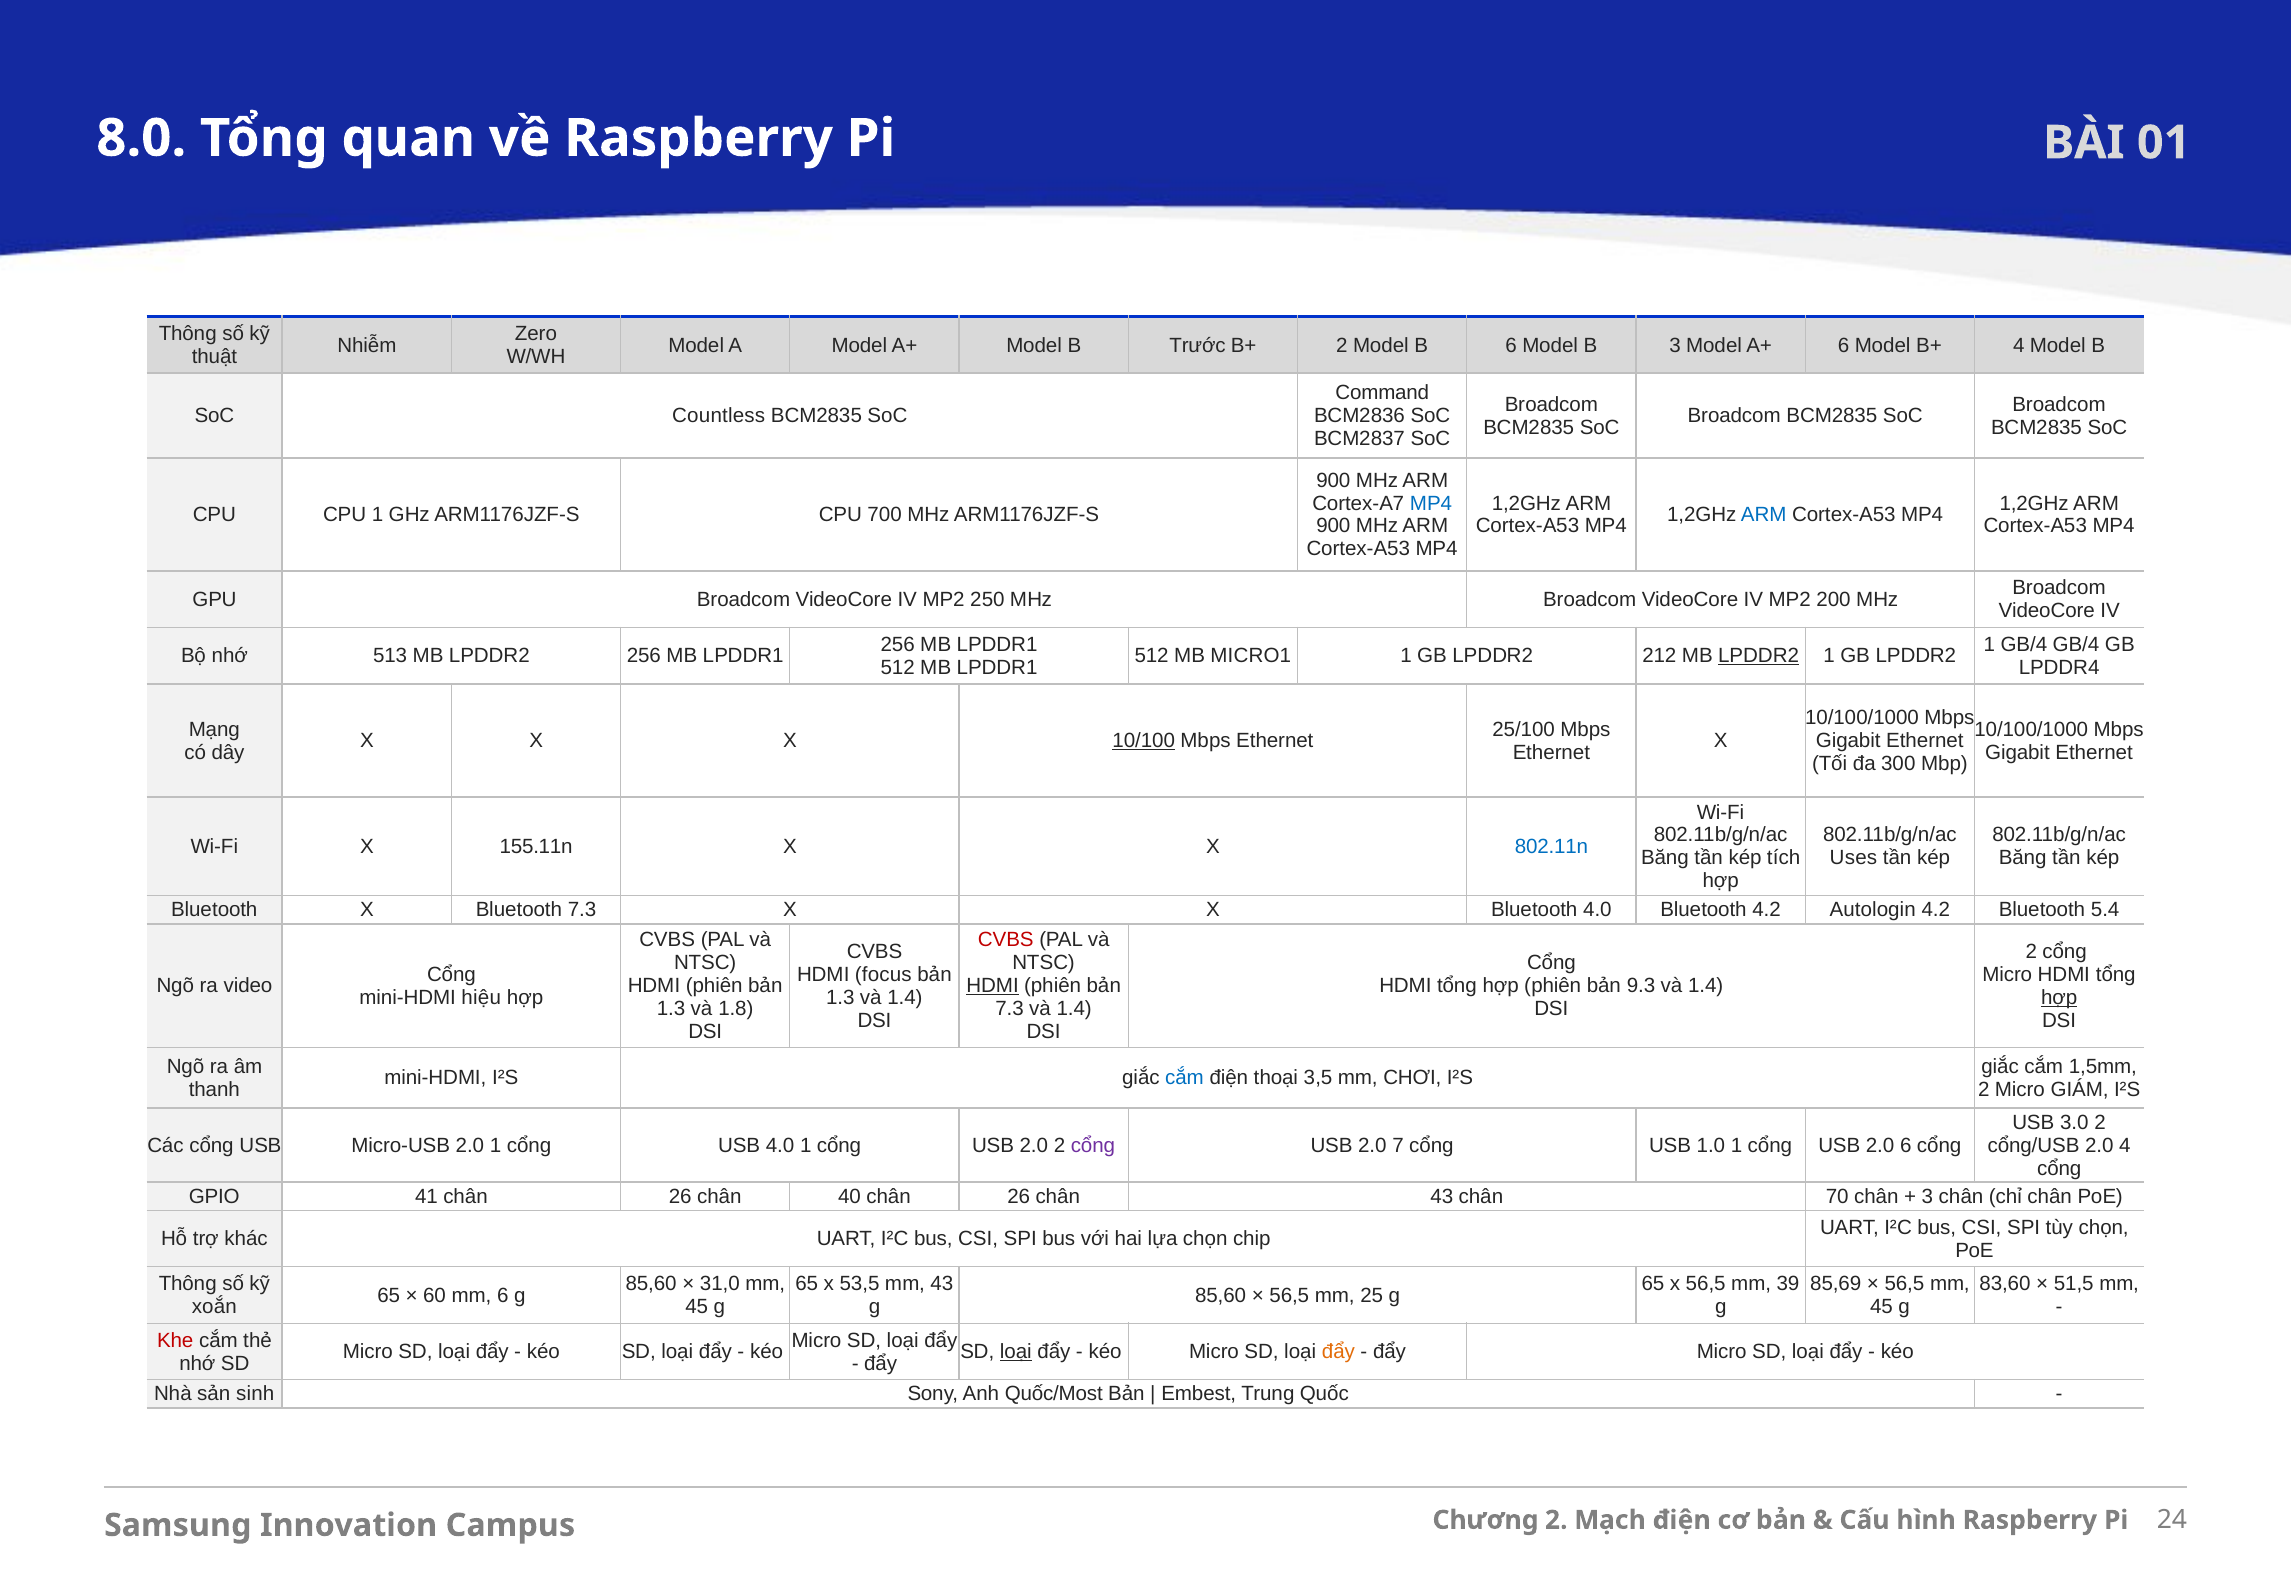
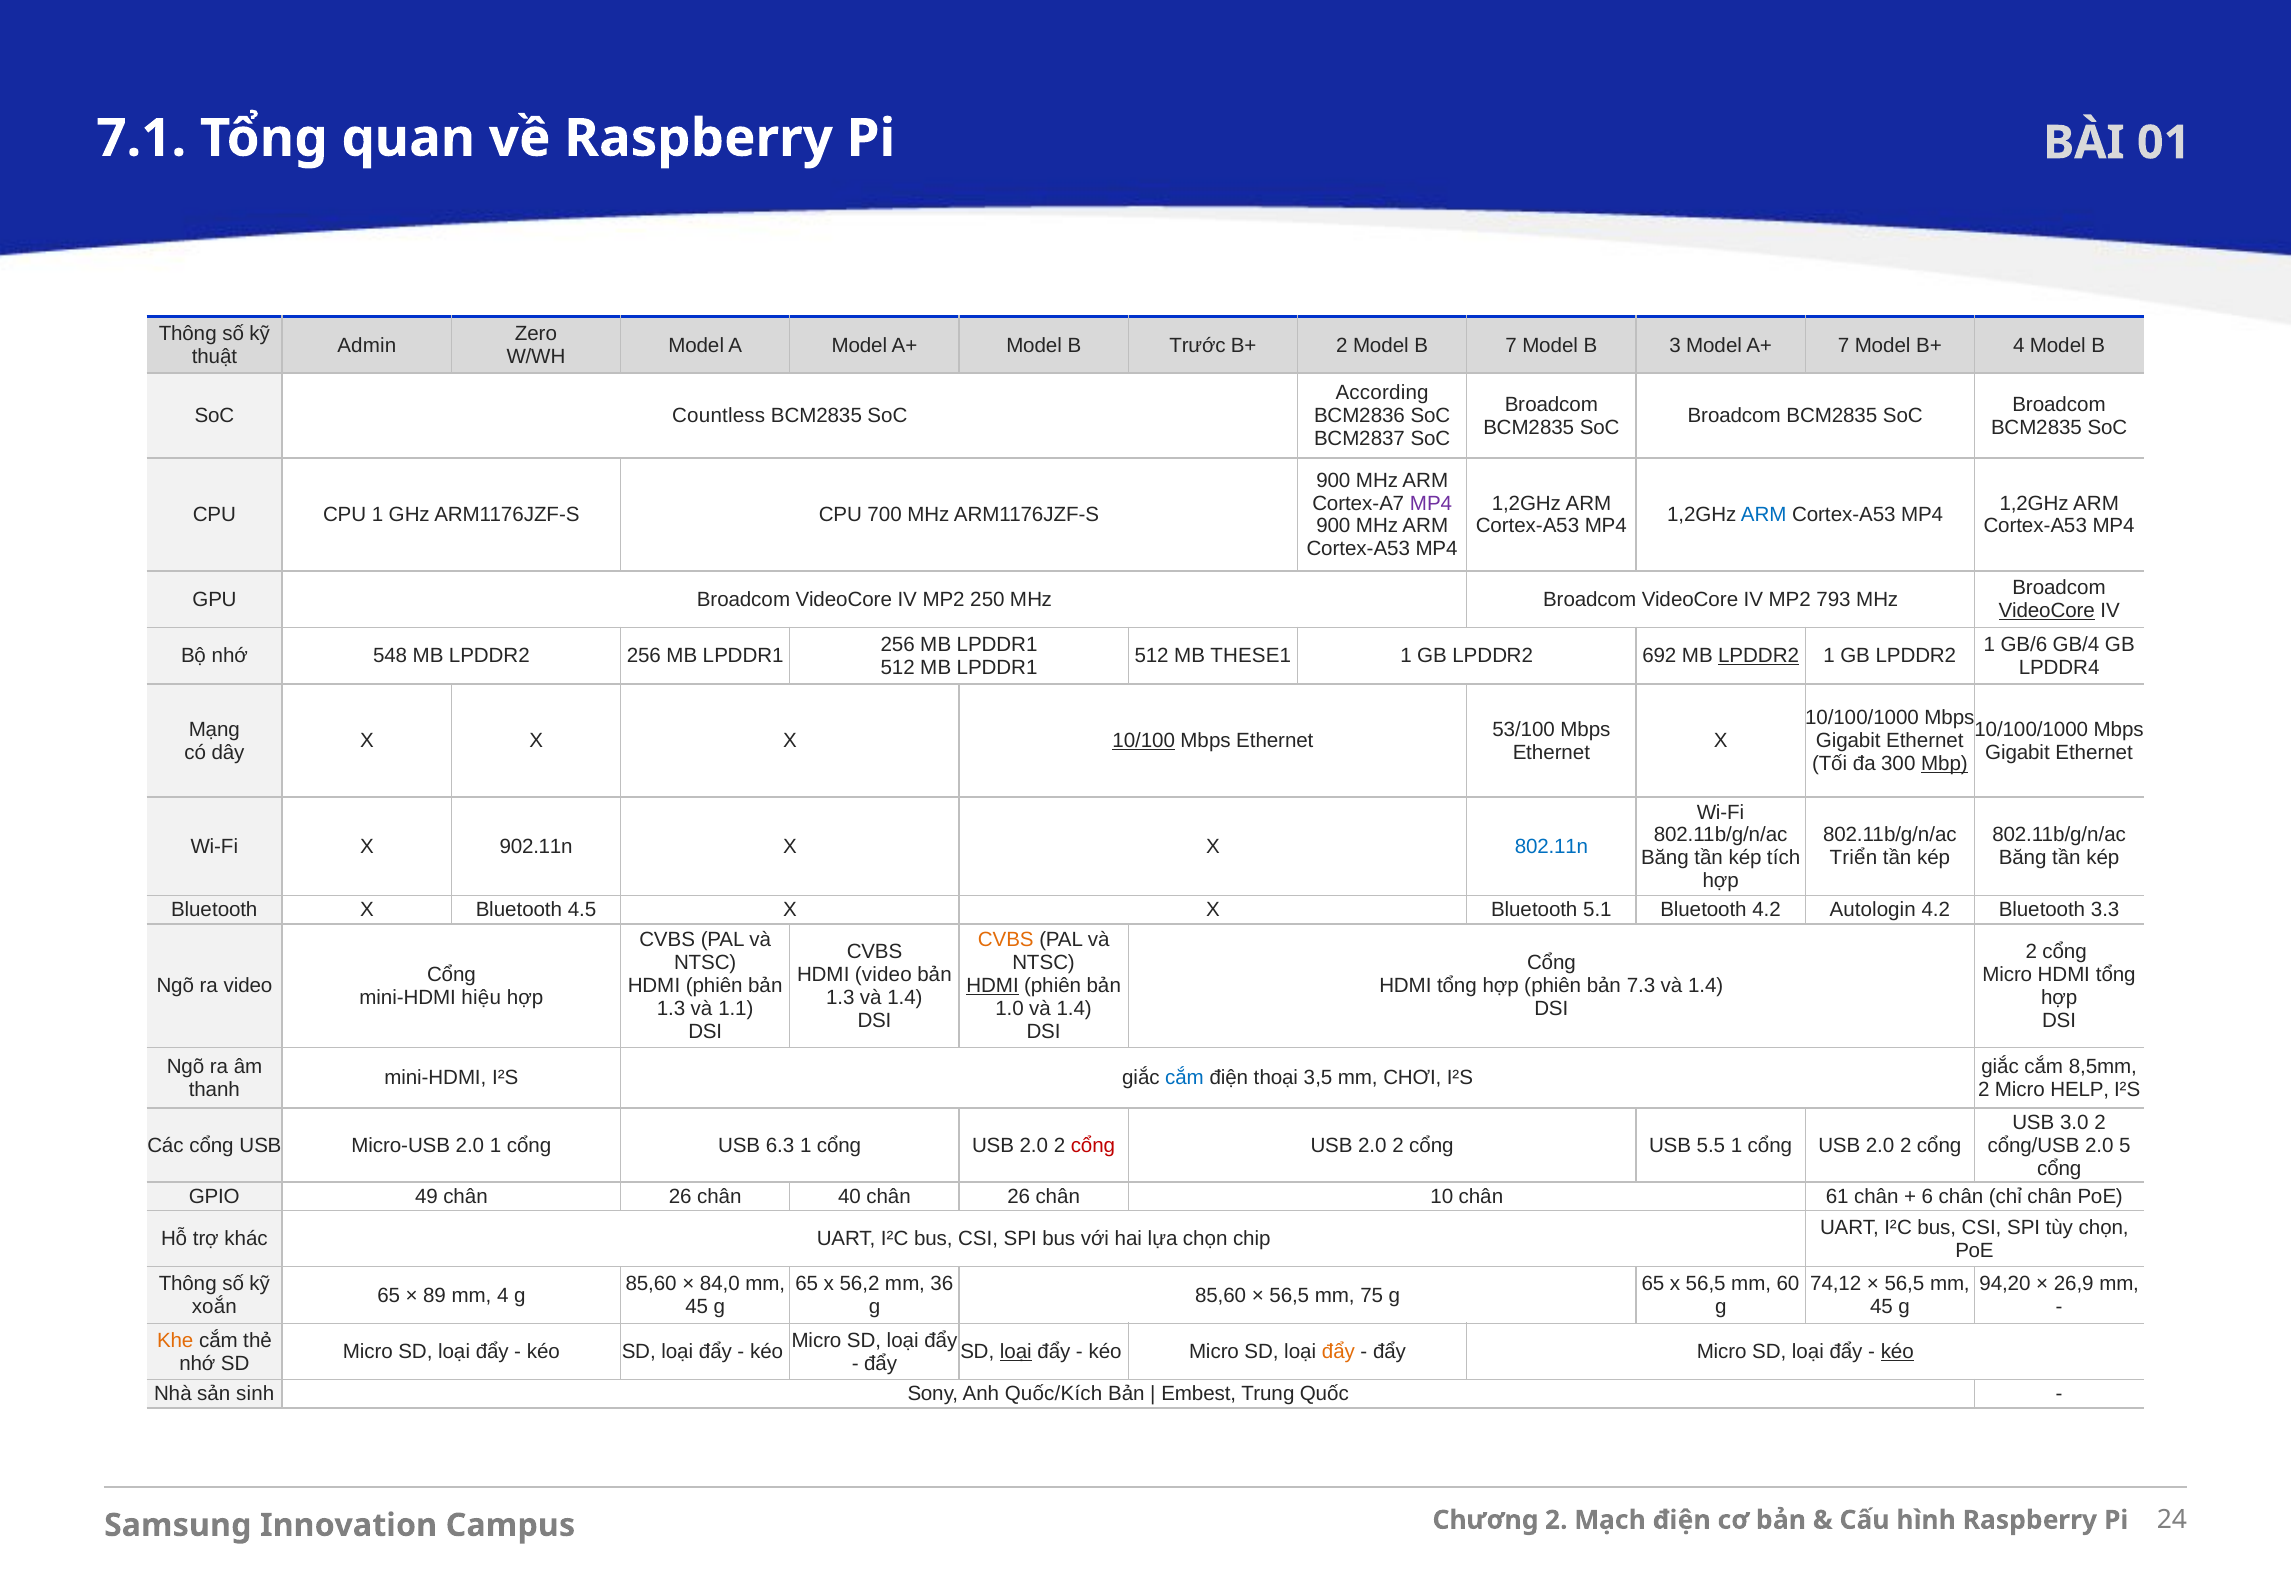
8.0: 8.0 -> 7.1 (141, 138)
Nhiễm: Nhiễm -> Admin (367, 345)
B 6: 6 -> 7 (1511, 345)
A+ 6: 6 -> 7 (1844, 345)
Command: Command -> According (1382, 393)
MP4 colour: blue -> purple (1431, 503)
200: 200 -> 793 (1833, 599)
VideoCore underline: none -> present (2047, 611)
1 GB/4: GB/4 -> GB/6 (2024, 644)
513: 513 -> 548 (390, 656)
MICRO1: MICRO1 -> THESE1 (1251, 656)
212: 212 -> 692 (1659, 656)
25/100: 25/100 -> 53/100 (1524, 729)
Mbp underline: none -> present (1944, 764)
155.11n: 155.11n -> 902.11n (536, 846)
Uses: Uses -> Triển (1853, 858)
Bluetooth 7.3: 7.3 -> 4.5 (582, 910)
Bluetooth 4.0: 4.0 -> 5.1 (1597, 910)
5.4: 5.4 -> 3.3 (2105, 910)
CVBS colour: red -> orange (1006, 940)
HDMI focus: focus -> video (883, 974)
9.3: 9.3 -> 7.3 (1641, 986)
hợp underline: present -> none (2059, 997)
1.8: 1.8 -> 1.1 (736, 1009)
7.3: 7.3 -> 1.0 (1010, 1009)
1,5mm: 1,5mm -> 8,5mm (2103, 1066)
GIÁM: GIÁM -> HELP (2080, 1089)
USB 4.0: 4.0 -> 6.3 (780, 1145)
cổng colour: purple -> red (1093, 1145)
7: 7 -> 2 (1398, 1145)
1.0: 1.0 -> 5.5 (1711, 1145)
6: 6 -> 2 (1906, 1145)
2.0 4: 4 -> 5 (2125, 1145)
41: 41 -> 49 (426, 1196)
chân 43: 43 -> 10 (1442, 1196)
70: 70 -> 61 (1837, 1196)
3: 3 -> 6 (1927, 1196)
31,0: 31,0 -> 84,0 (720, 1284)
53,5: 53,5 -> 56,2 (860, 1284)
mm 43: 43 -> 36 (942, 1284)
39: 39 -> 60 (1788, 1284)
85,69: 85,69 -> 74,12 (1836, 1284)
83,60: 83,60 -> 94,20 (2005, 1284)
51,5: 51,5 -> 26,9 (2074, 1284)
60: 60 -> 89 (435, 1295)
mm 6: 6 -> 4 (503, 1295)
25: 25 -> 75 (1372, 1295)
Khe colour: red -> orange (175, 1340)
kéo underline: none -> present (1897, 1351)
Quốc/Most: Quốc/Most -> Quốc/Kích (1054, 1394)
